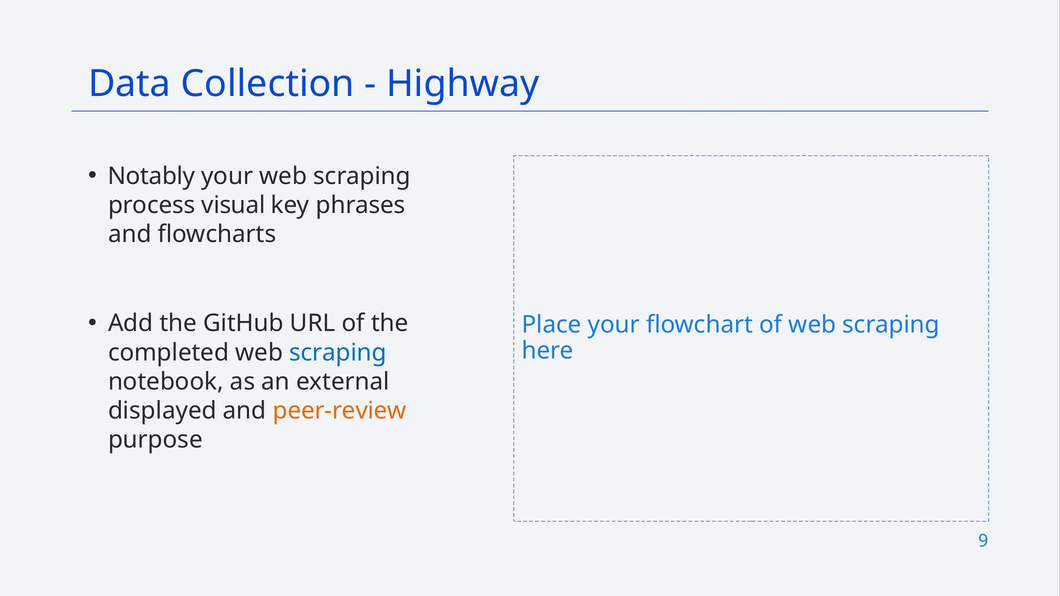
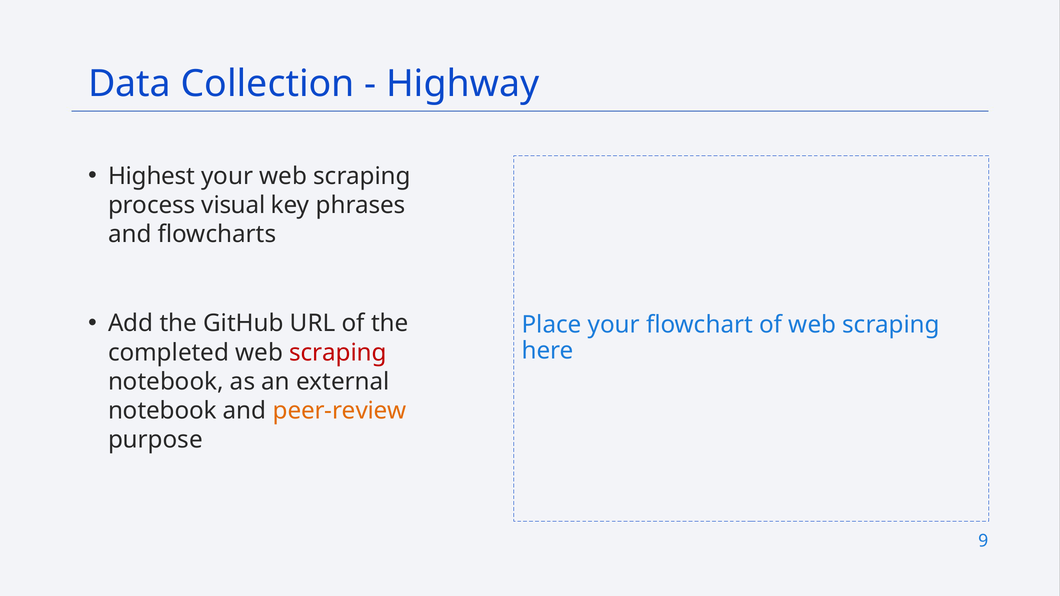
Notably: Notably -> Highest (152, 176)
scraping colour: blue -> red (338, 353)
displayed: displayed -> notebook (162, 411)
